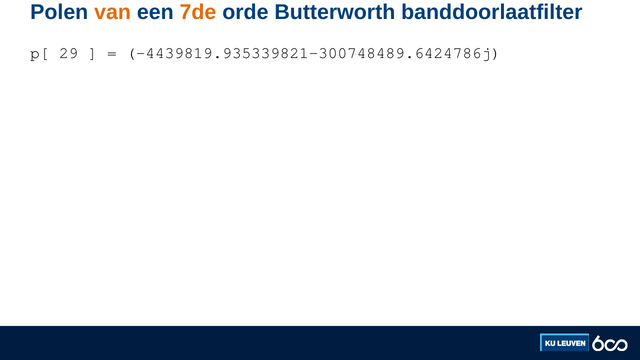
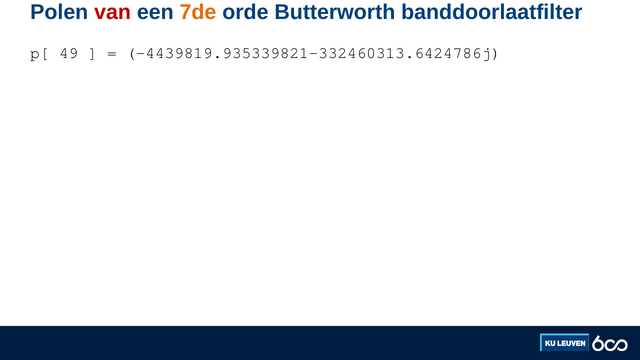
van colour: orange -> red (113, 12)
29: 29 -> 49 (69, 53)
-4439819.935339821-300748489.6424786j: -4439819.935339821-300748489.6424786j -> -4439819.935339821-332460313.6424786j (314, 53)
